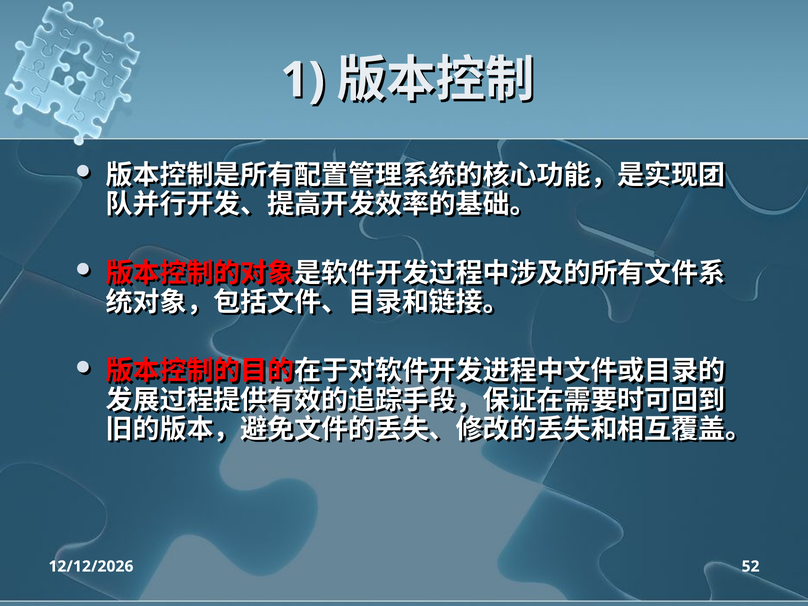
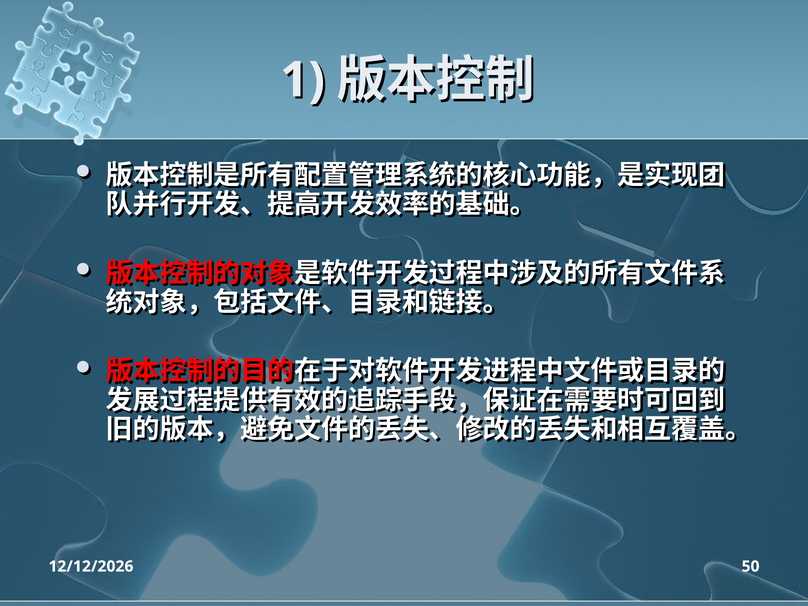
52: 52 -> 50 (751, 566)
